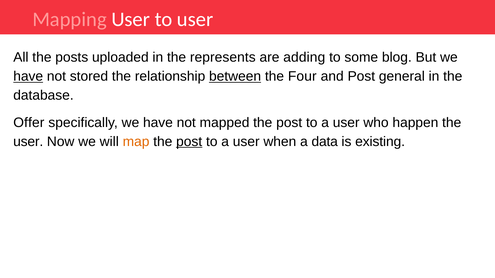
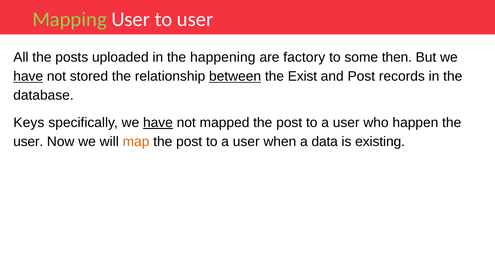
Mapping colour: pink -> light green (70, 20)
represents: represents -> happening (223, 58)
adding: adding -> factory (304, 58)
blog: blog -> then (397, 58)
Four: Four -> Exist (302, 77)
general: general -> records (402, 77)
Offer: Offer -> Keys (29, 123)
have underline: none -> present (158, 123)
post underline: present -> none (189, 142)
